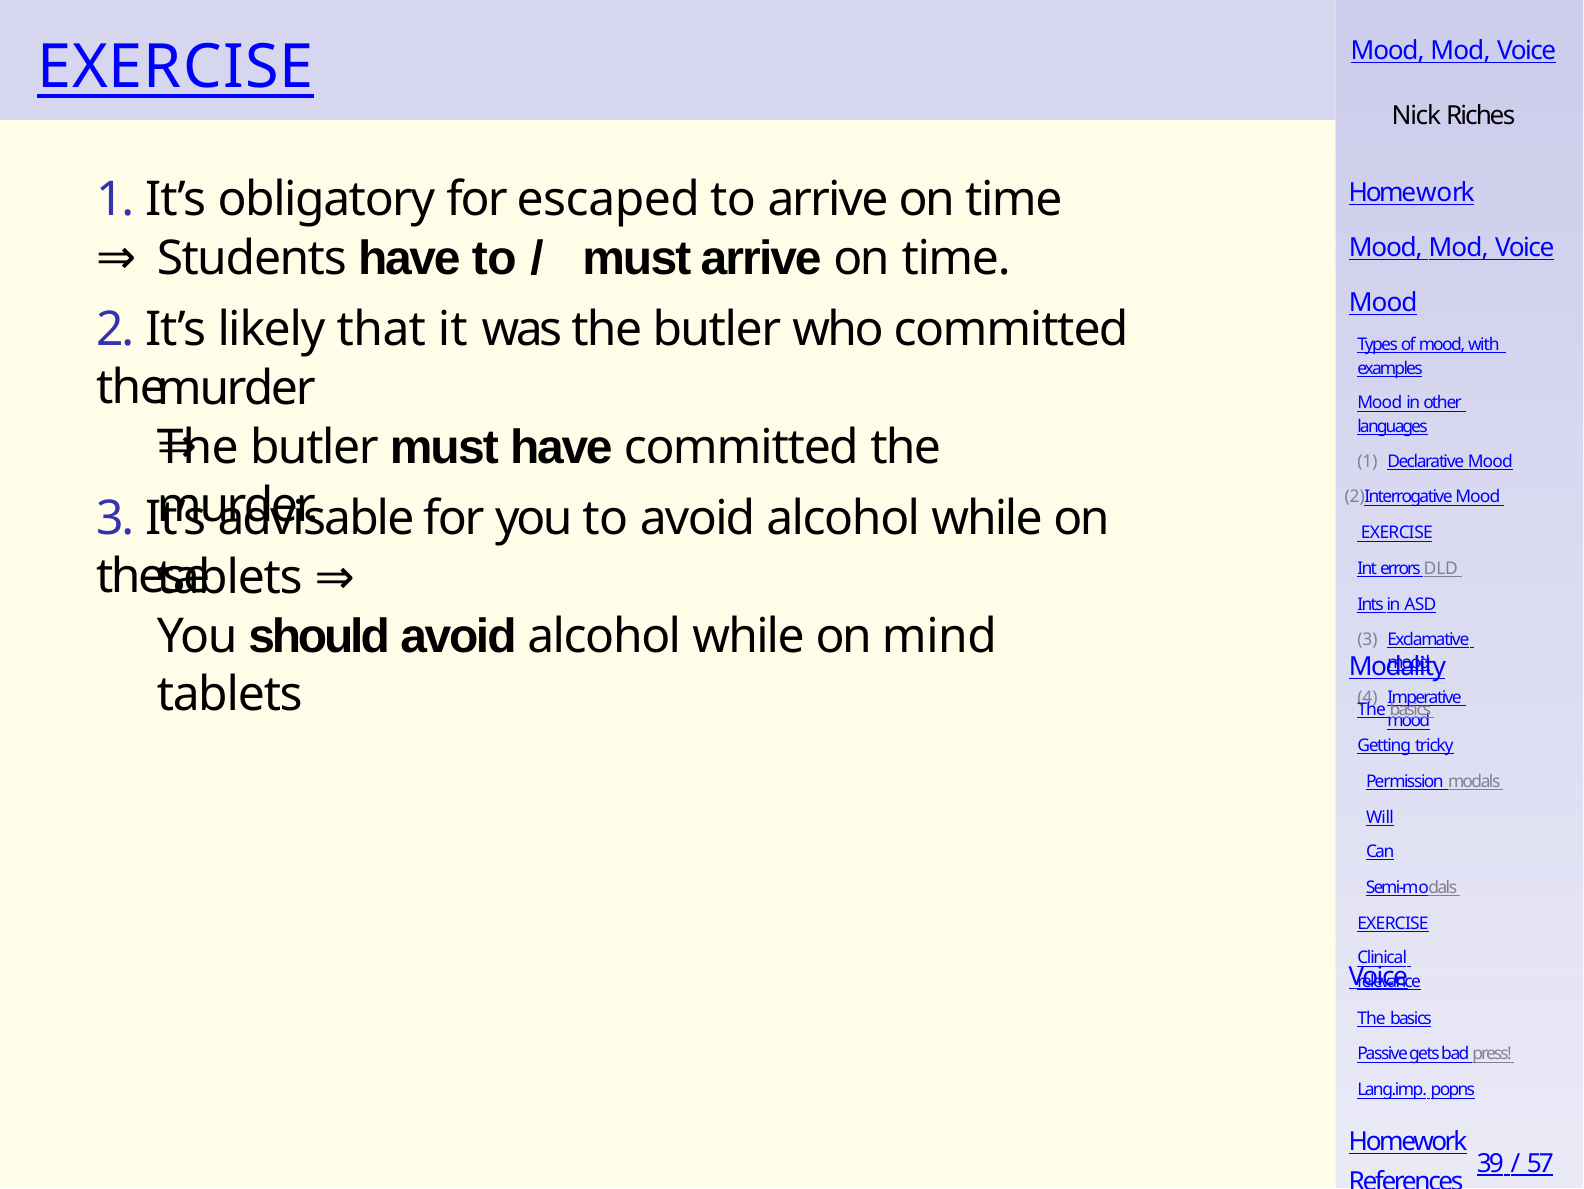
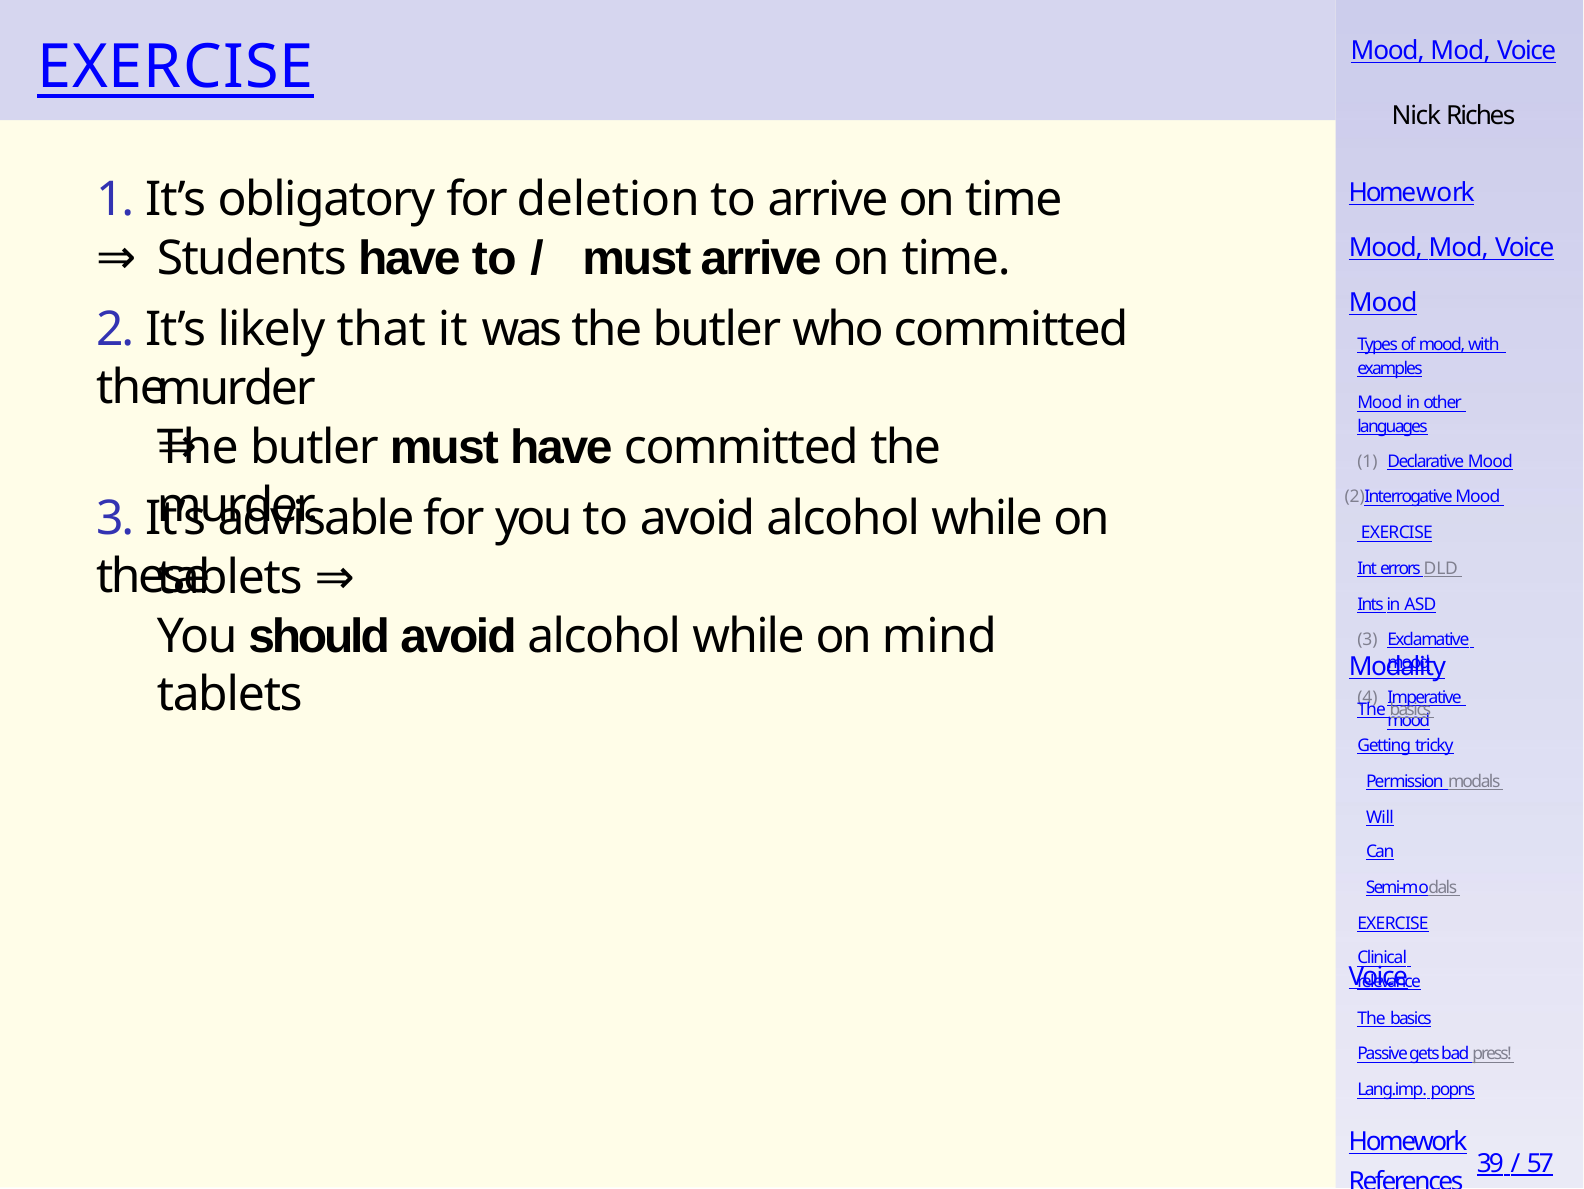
escaped: escaped -> deletion (608, 200)
